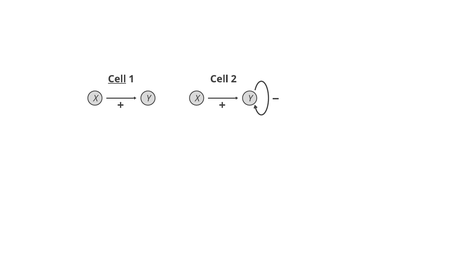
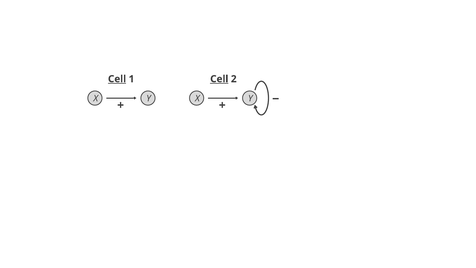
Cell underline: none -> present (219, 79)
